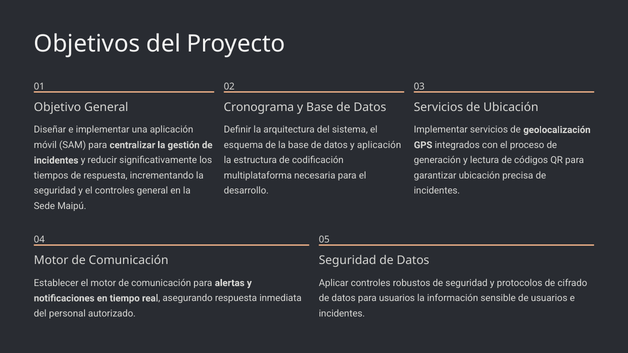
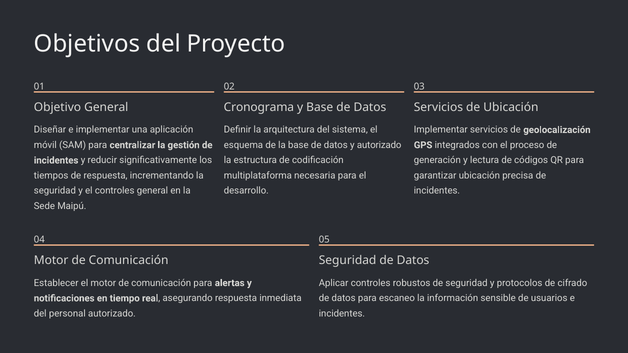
y aplicación: aplicación -> autorizado (379, 145)
para usuarios: usuarios -> escaneo (397, 298)
